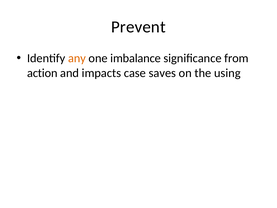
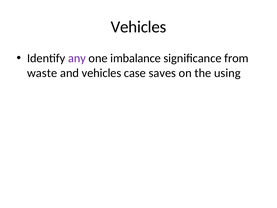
Prevent: Prevent -> Vehicles (139, 27)
any colour: orange -> purple (77, 58)
action: action -> waste (42, 73)
and impacts: impacts -> vehicles (102, 73)
